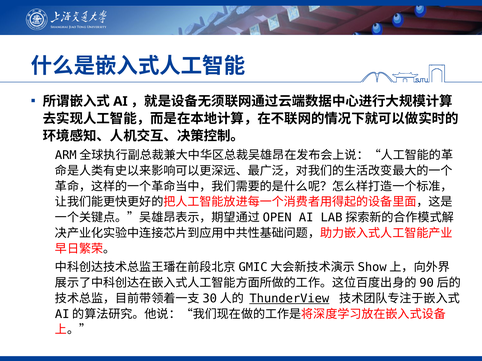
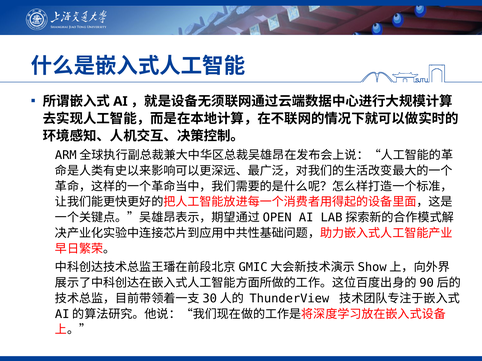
ThunderView underline: present -> none (289, 299)
